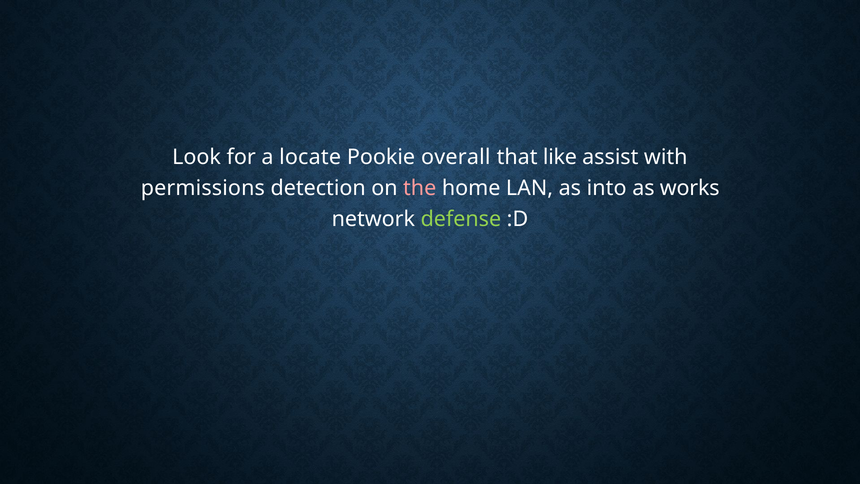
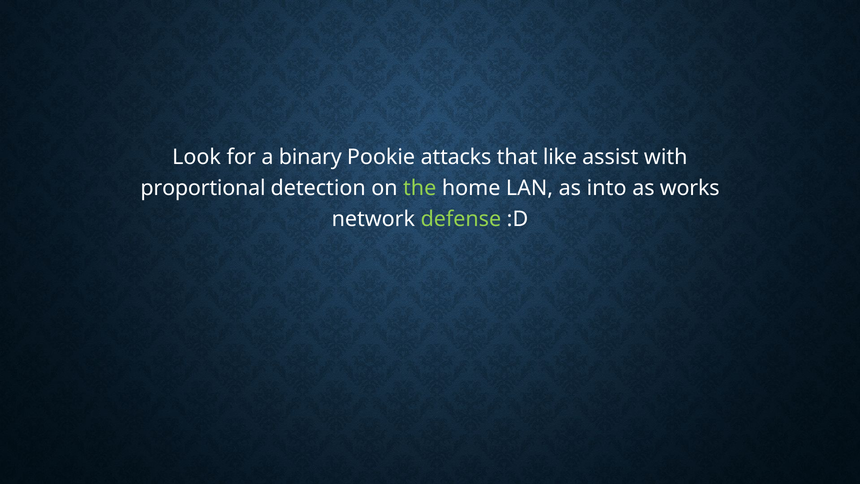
locate: locate -> binary (310, 157)
overall: overall -> attacks (456, 157)
permissions: permissions -> proportional (203, 188)
the colour: pink -> light green (420, 188)
